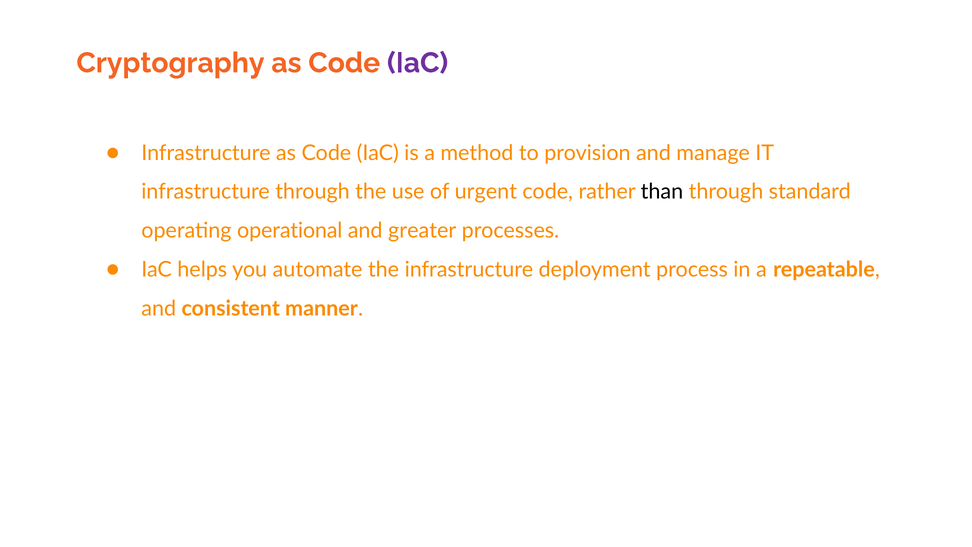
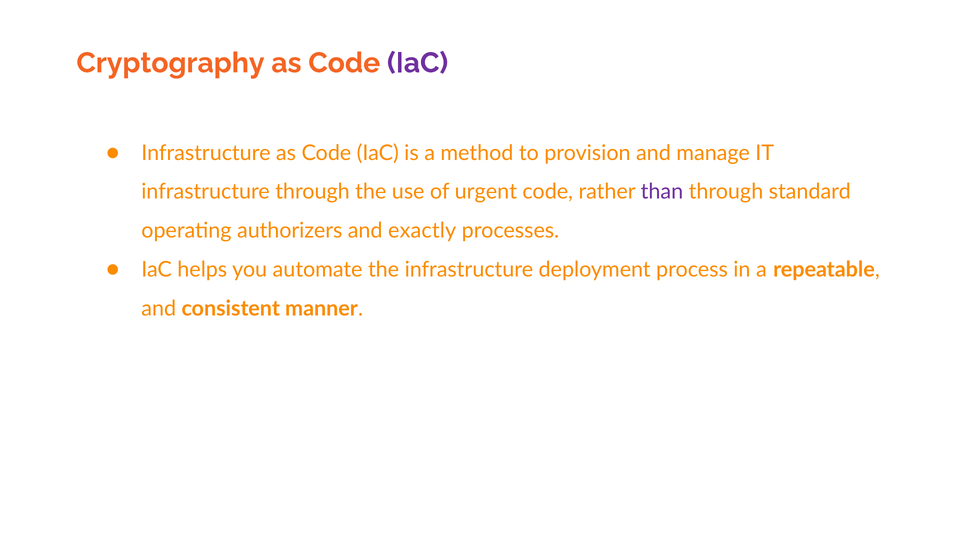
than colour: black -> purple (662, 192)
operational: operational -> authorizers (290, 231)
greater: greater -> exactly (422, 231)
